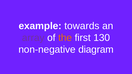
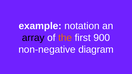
towards: towards -> notation (82, 26)
array colour: purple -> black (33, 38)
130: 130 -> 900 (102, 38)
